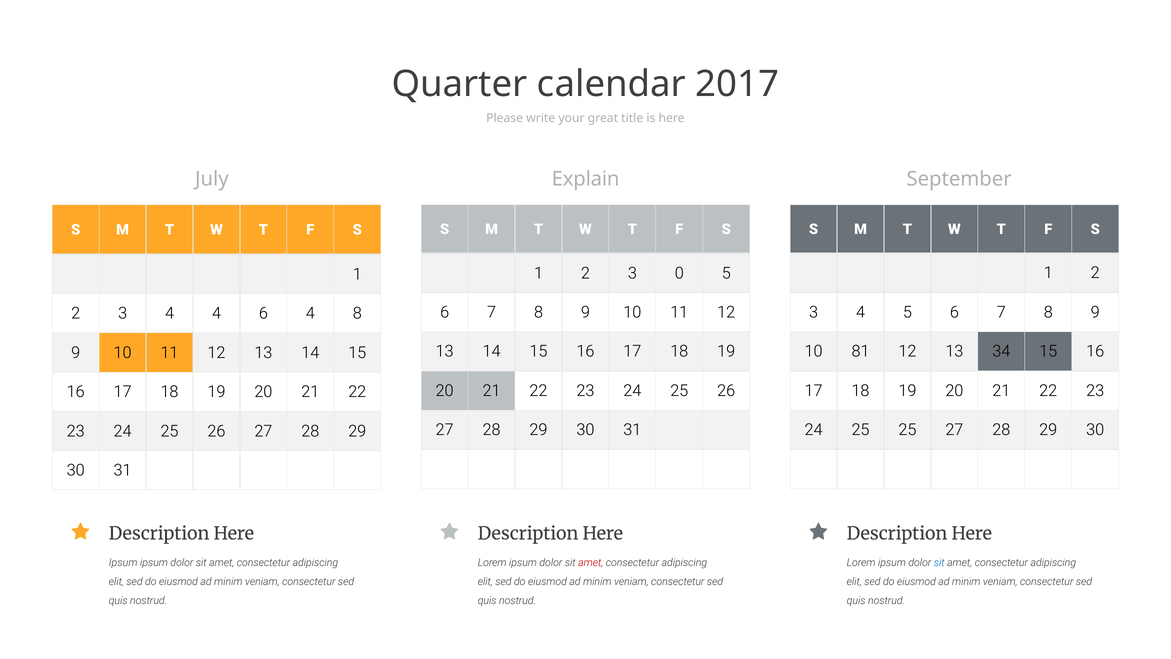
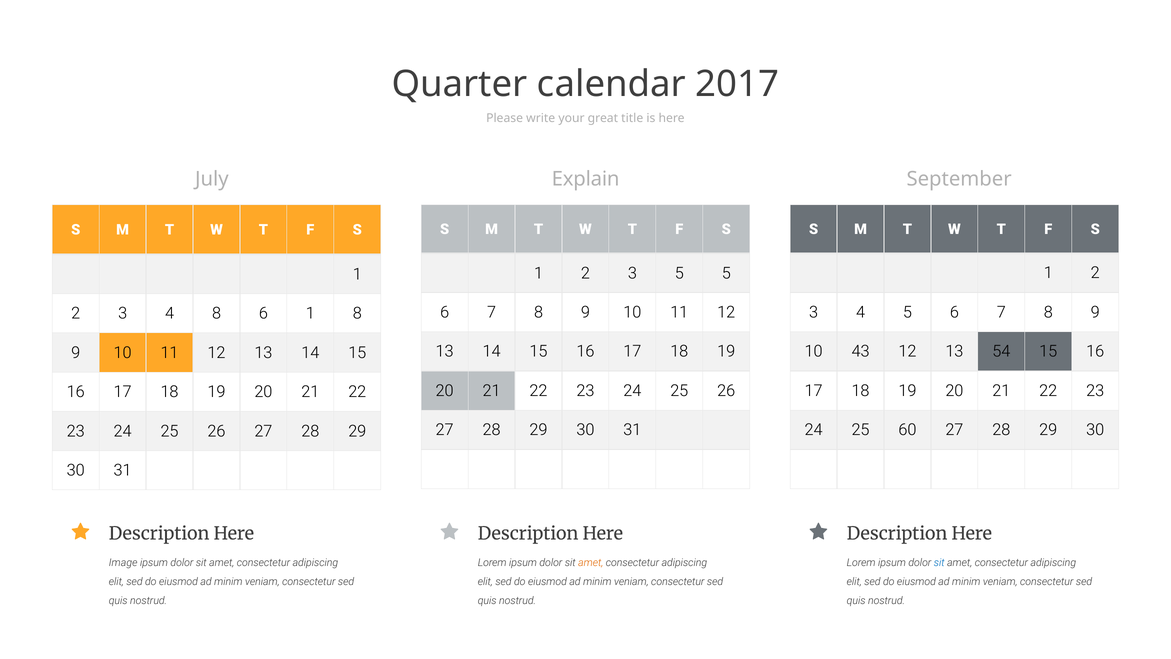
3 0: 0 -> 5 (679, 273)
4 4: 4 -> 8 (217, 313)
6 4: 4 -> 1 (310, 313)
81: 81 -> 43 (861, 351)
34: 34 -> 54 (1001, 351)
25 25: 25 -> 60 (907, 430)
Ipsum: Ipsum -> Image (123, 562)
amet colour: red -> orange (591, 562)
